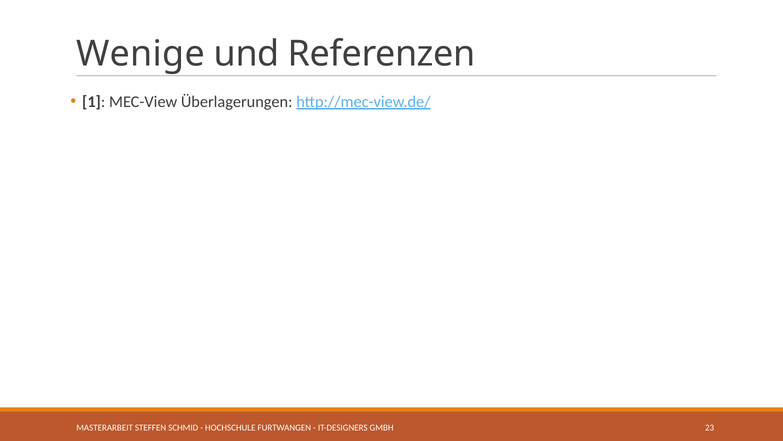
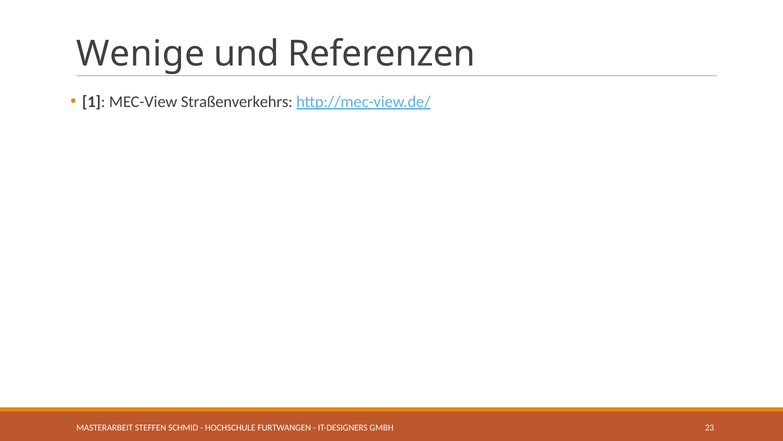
Überlagerungen: Überlagerungen -> Straßenverkehrs (237, 102)
